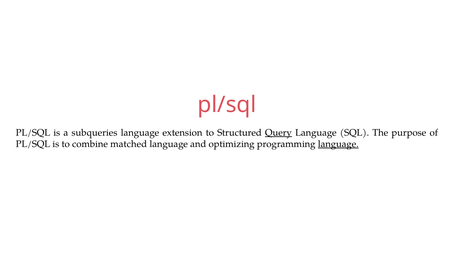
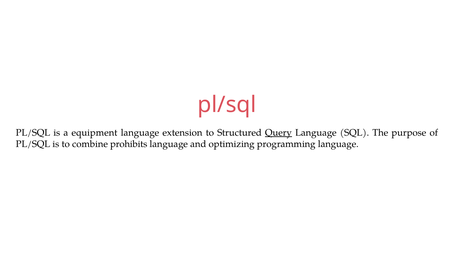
subqueries: subqueries -> equipment (94, 133)
matched: matched -> prohibits (129, 144)
language underline: present -> none (338, 144)
